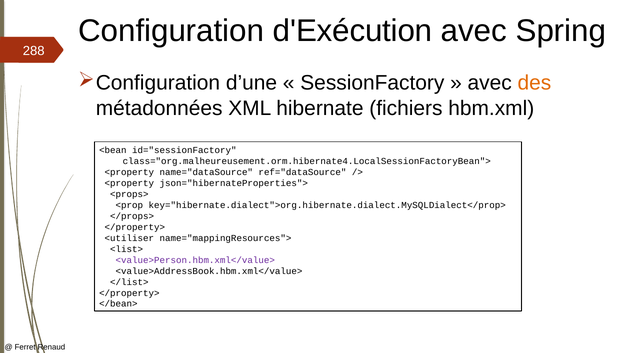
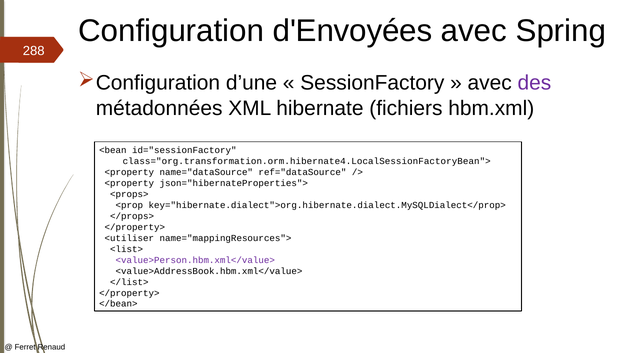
d'Exécution: d'Exécution -> d'Envoyées (353, 31)
des colour: orange -> purple (534, 83)
class="org.malheureusement.orm.hibernate4.LocalSessionFactoryBean">: class="org.malheureusement.orm.hibernate4.LocalSessionFactoryBean"> -> class="org.transformation.orm.hibernate4.LocalSessionFactoryBean"> (307, 161)
